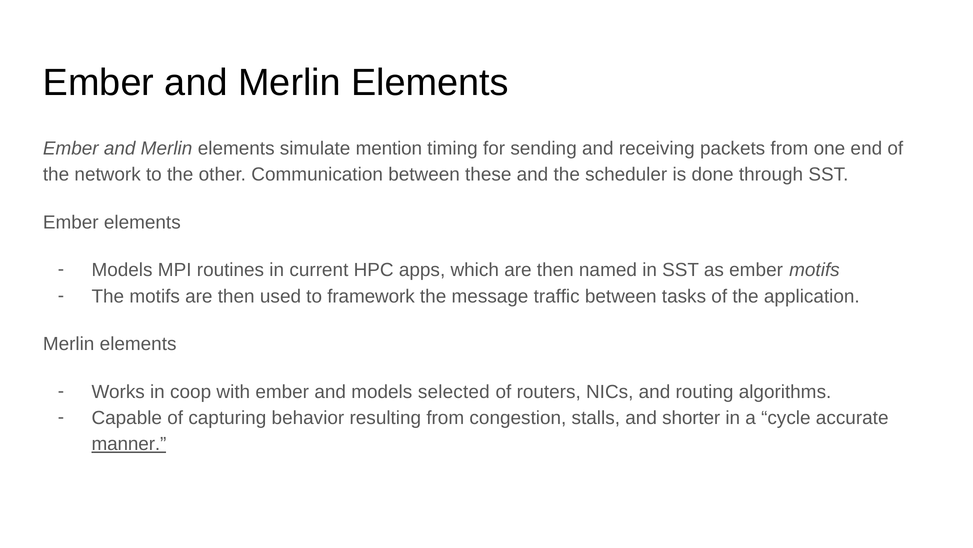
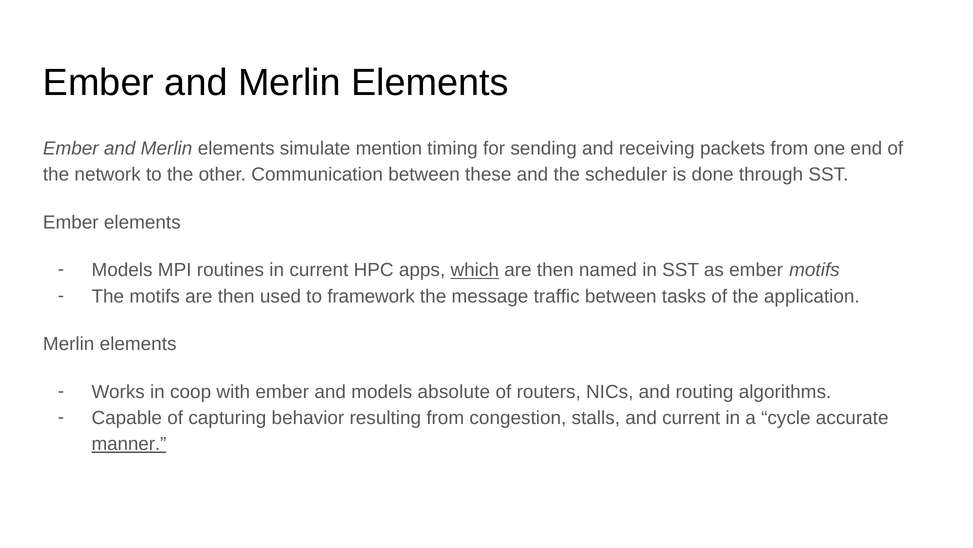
which underline: none -> present (475, 270)
selected: selected -> absolute (454, 391)
and shorter: shorter -> current (691, 417)
